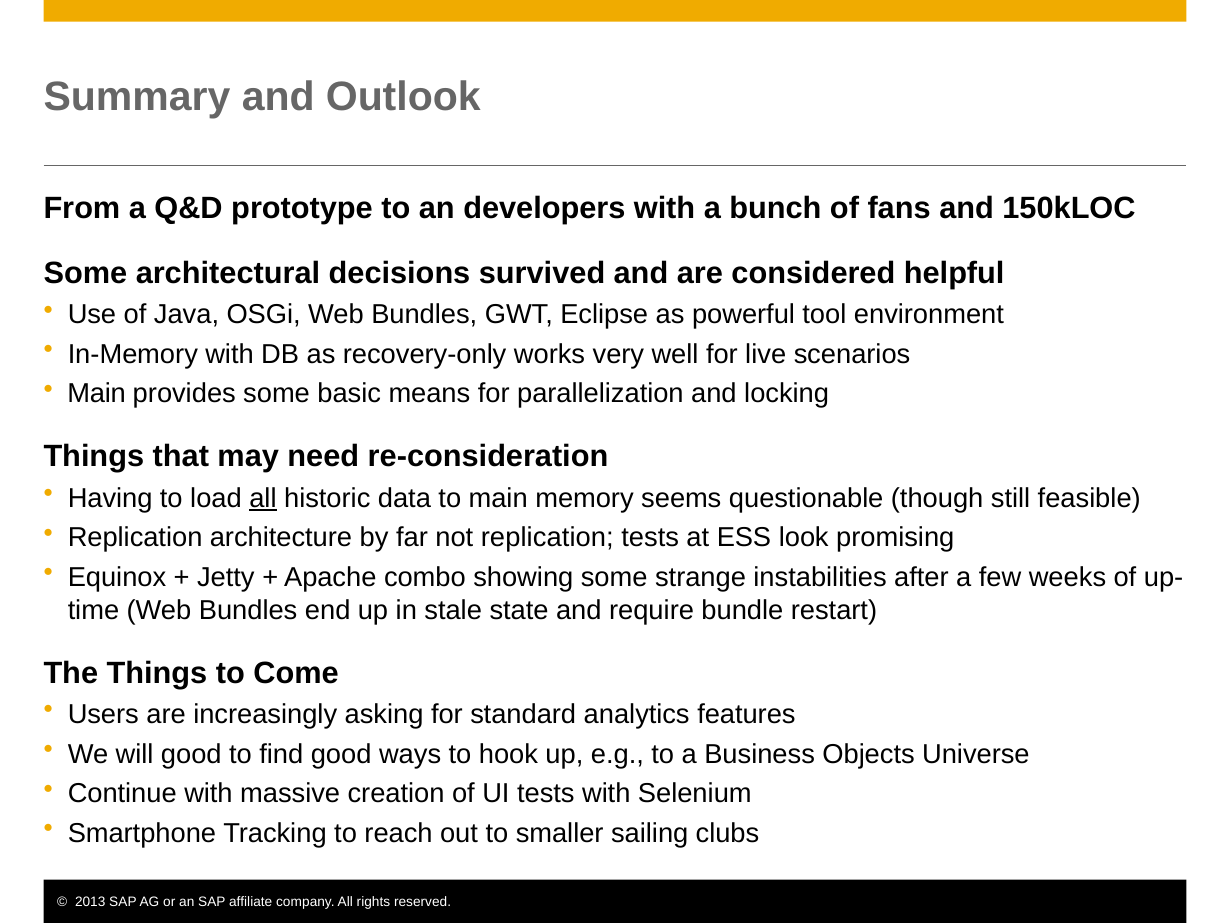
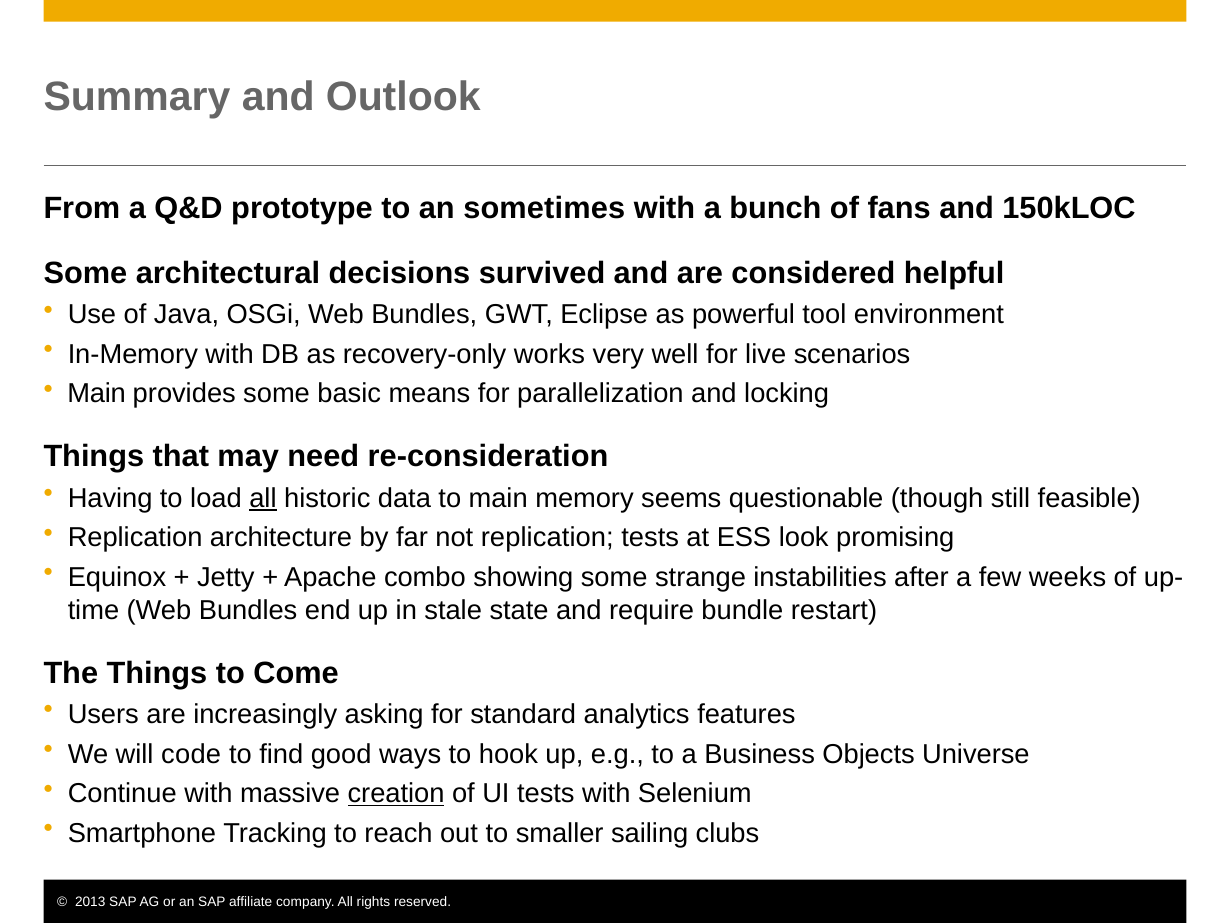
developers: developers -> sometimes (544, 208)
will good: good -> code (191, 754)
creation underline: none -> present (396, 793)
